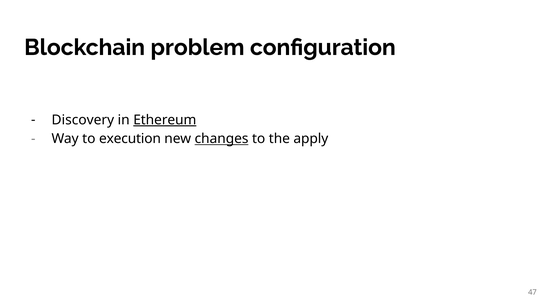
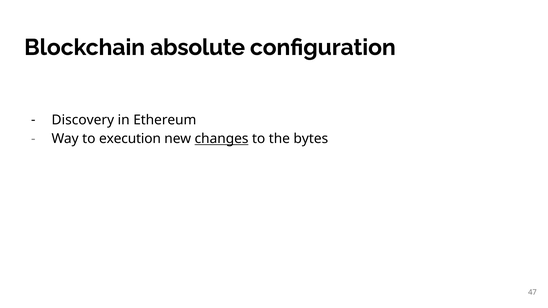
problem: problem -> absolute (198, 47)
Ethereum underline: present -> none (165, 120)
apply: apply -> bytes (311, 139)
